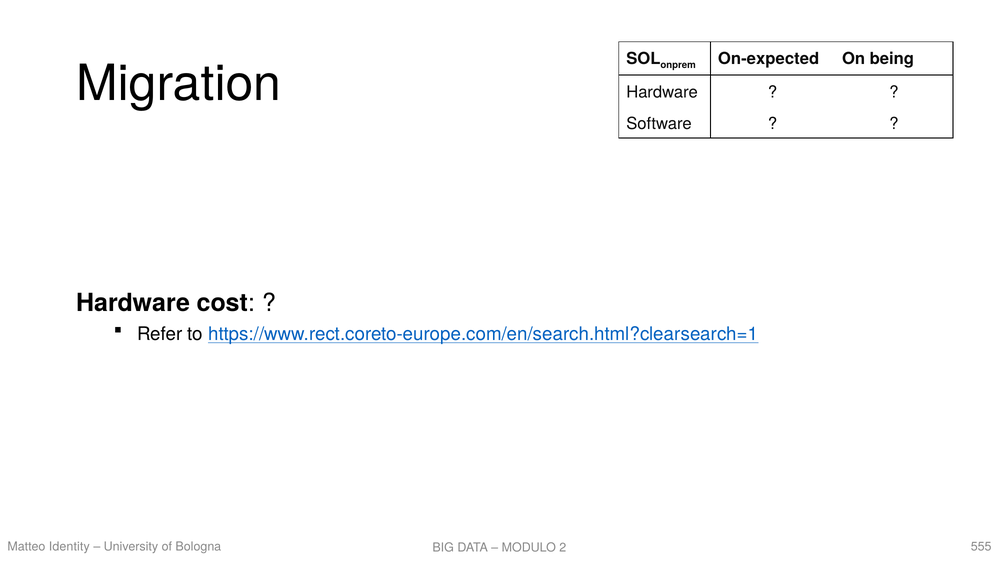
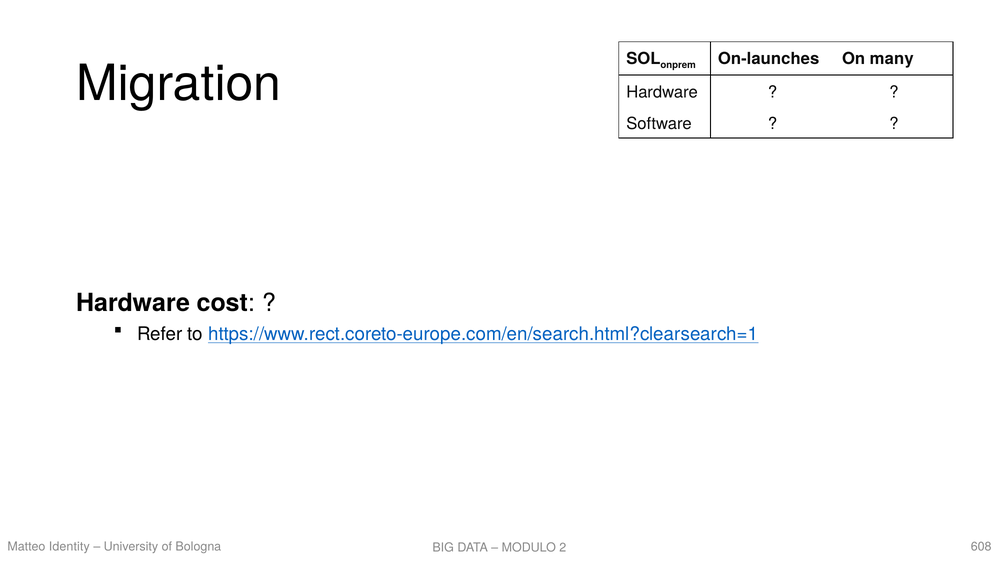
On-expected: On-expected -> On-launches (769, 59)
being: being -> many (892, 59)
555: 555 -> 608 (981, 546)
